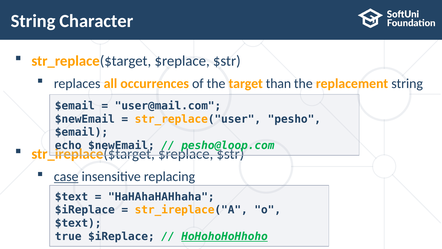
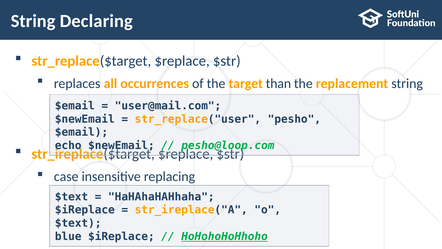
Character: Character -> Declaring (96, 21)
case underline: present -> none (66, 176)
true: true -> blue (68, 236)
